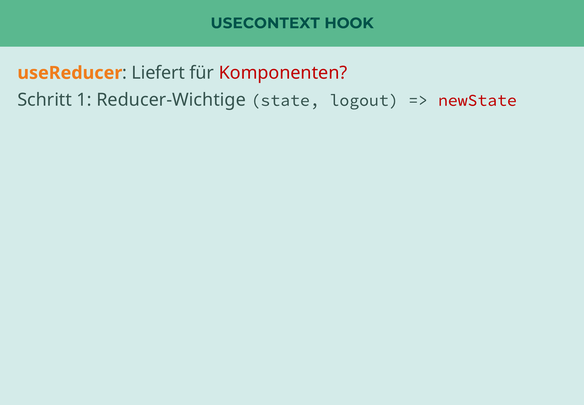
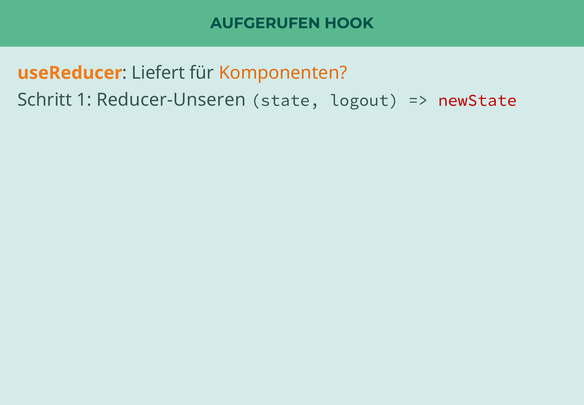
USECONTEXT: USECONTEXT -> AUFGERUFEN (265, 23)
Komponenten colour: red -> orange (283, 73)
Reducer-Wichtige: Reducer-Wichtige -> Reducer-Unseren (171, 100)
